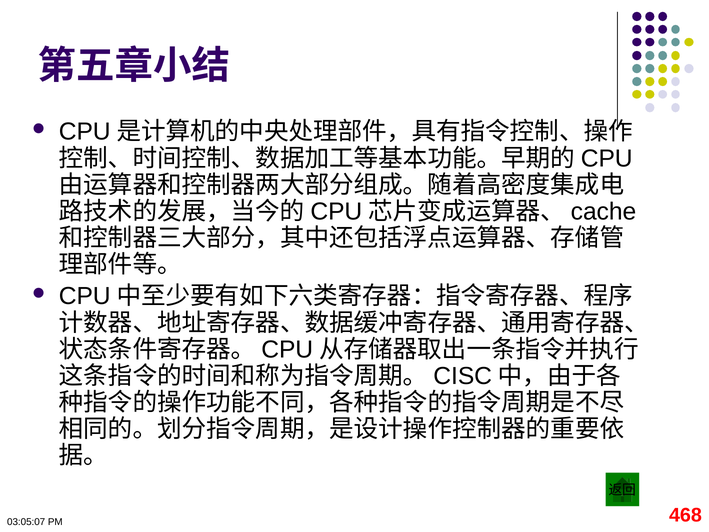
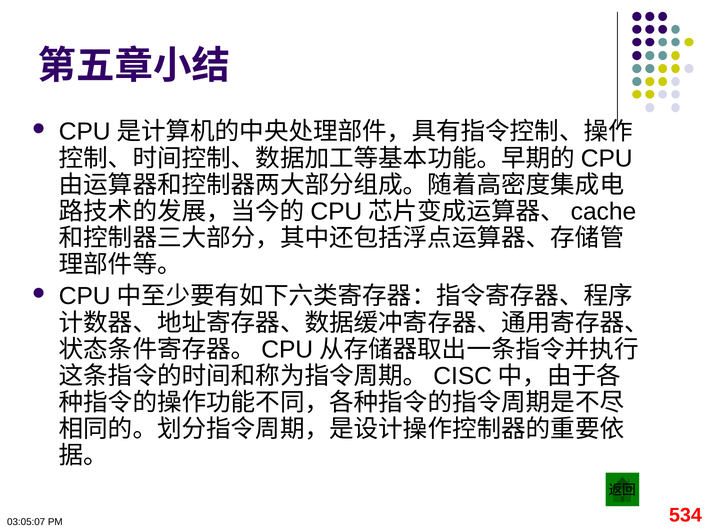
468: 468 -> 534 (685, 515)
